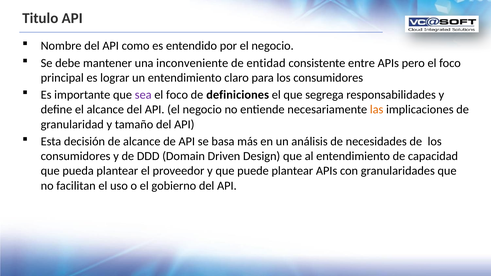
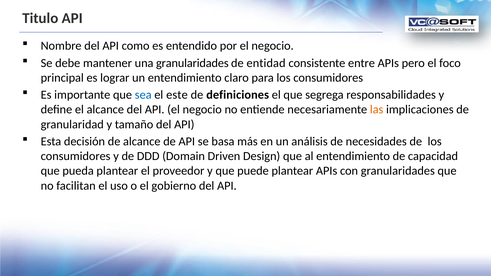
una inconveniente: inconveniente -> granularidades (192, 63)
sea colour: purple -> blue (143, 95)
foco: foco -> este (177, 95)
